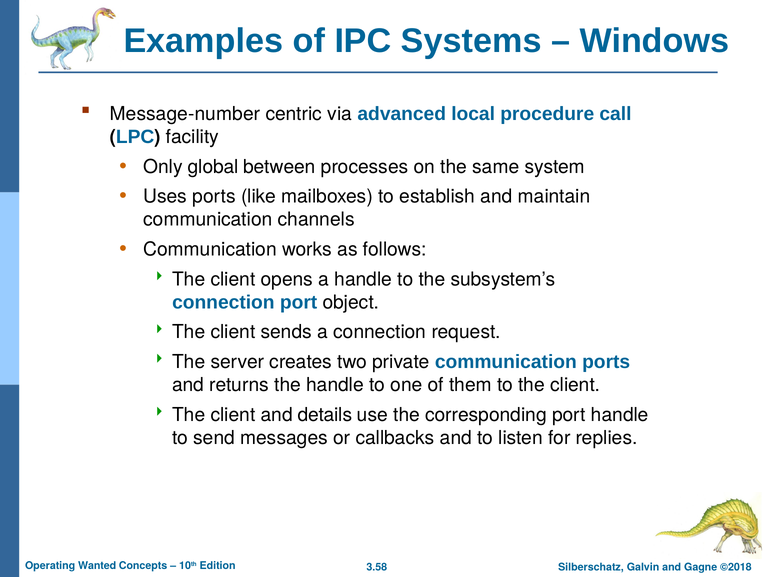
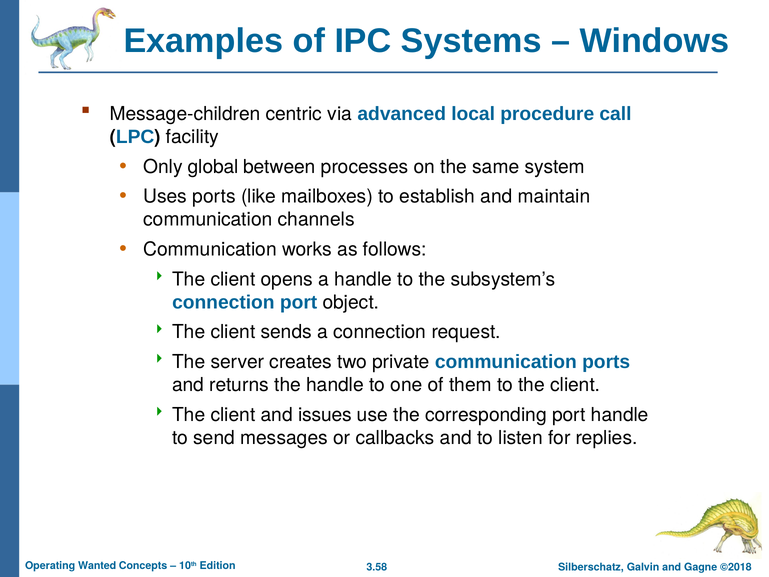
Message-number: Message-number -> Message-children (185, 114)
details: details -> issues (325, 415)
